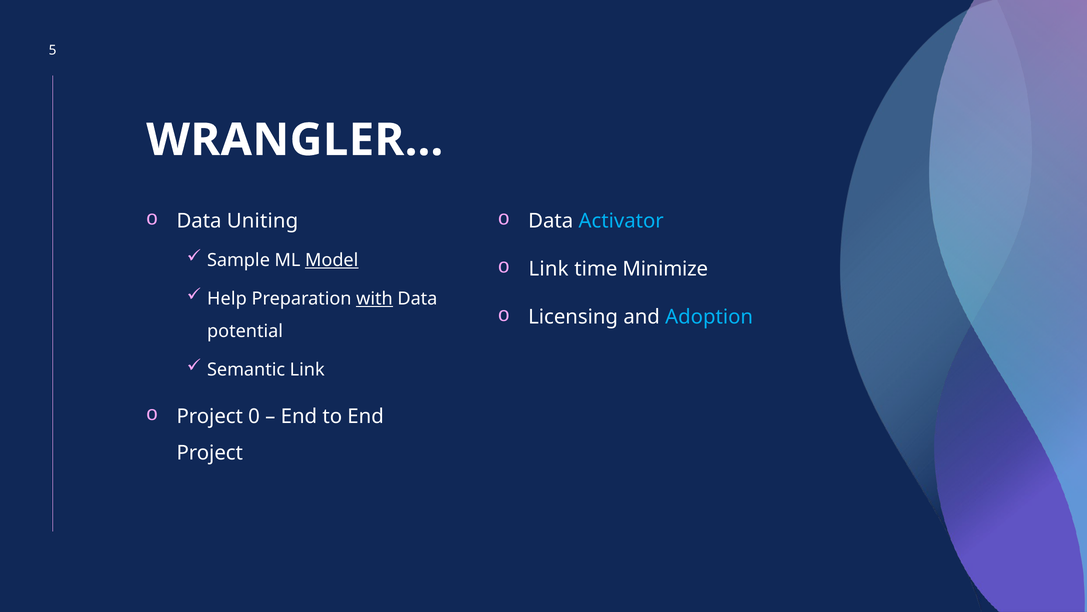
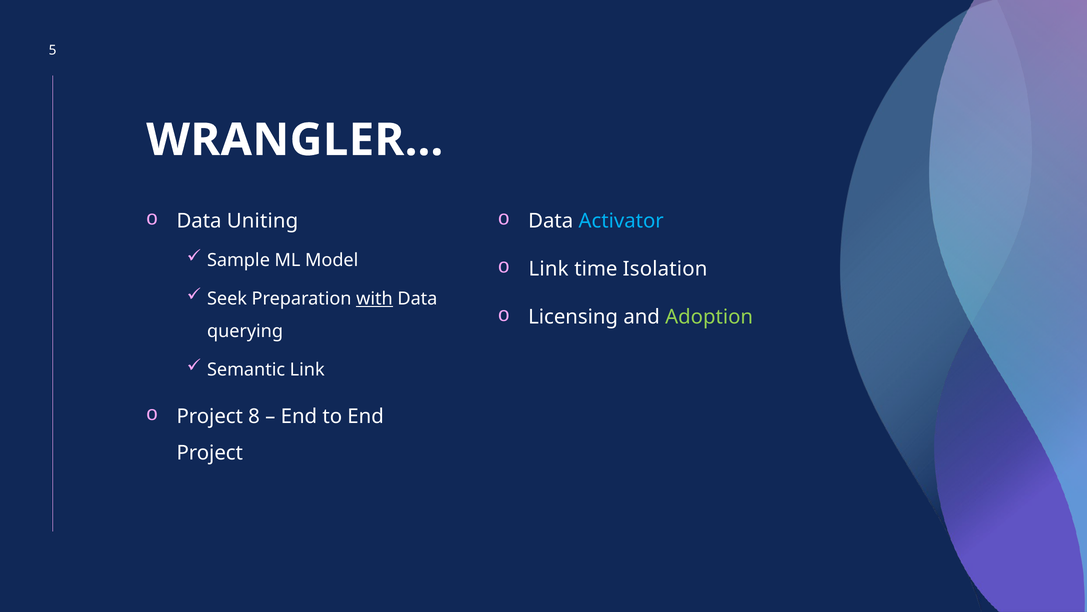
Model underline: present -> none (332, 260)
Minimize: Minimize -> Isolation (665, 269)
Help: Help -> Seek (227, 298)
Adoption colour: light blue -> light green (709, 317)
potential: potential -> querying (245, 331)
0: 0 -> 8 (254, 416)
